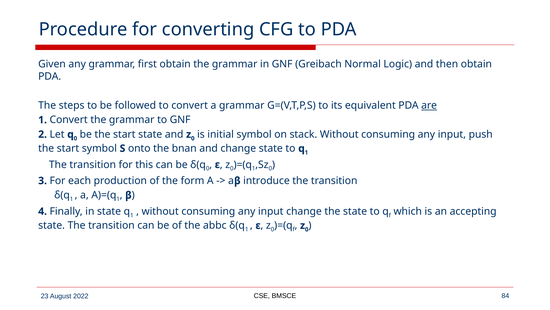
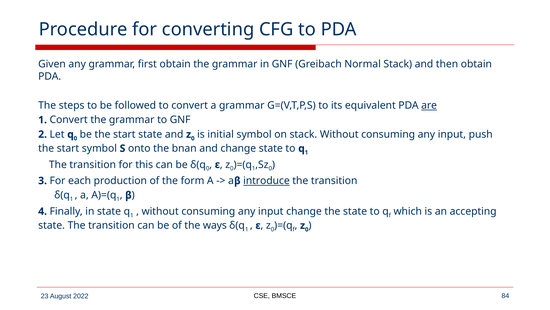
Normal Logic: Logic -> Stack (398, 64)
introduce underline: none -> present (266, 180)
abbc: abbc -> ways (215, 225)
